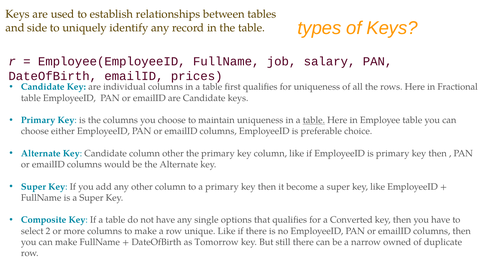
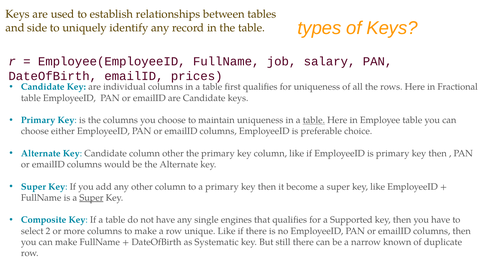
Super underline: none -> present (91, 198)
options: options -> engines (236, 220)
Converted: Converted -> Supported (351, 220)
Tomorrow: Tomorrow -> Systematic (217, 242)
owned: owned -> known (397, 242)
